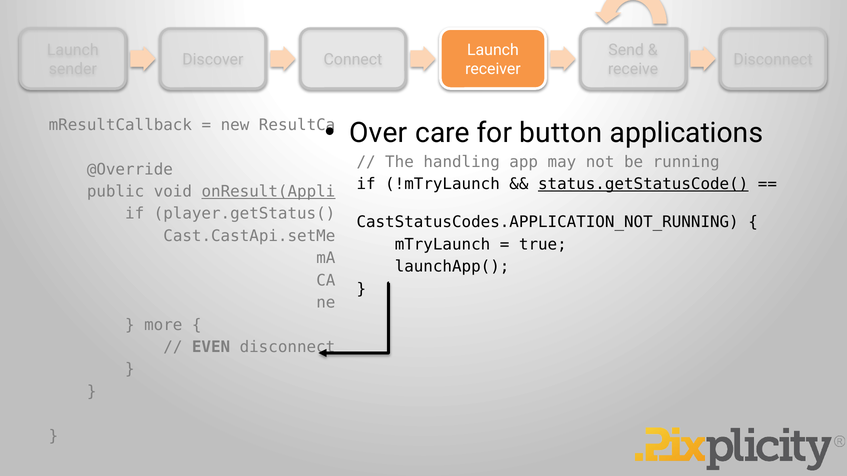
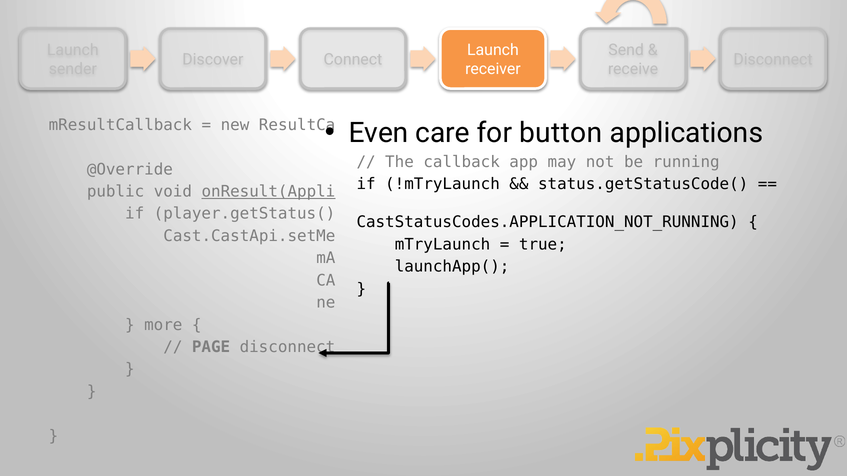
Over: Over -> Even (379, 133)
handling: handling -> callback (462, 162)
status.getStatusCode( underline: present -> none (643, 184)
EVEN: EVEN -> PAGE (211, 347)
